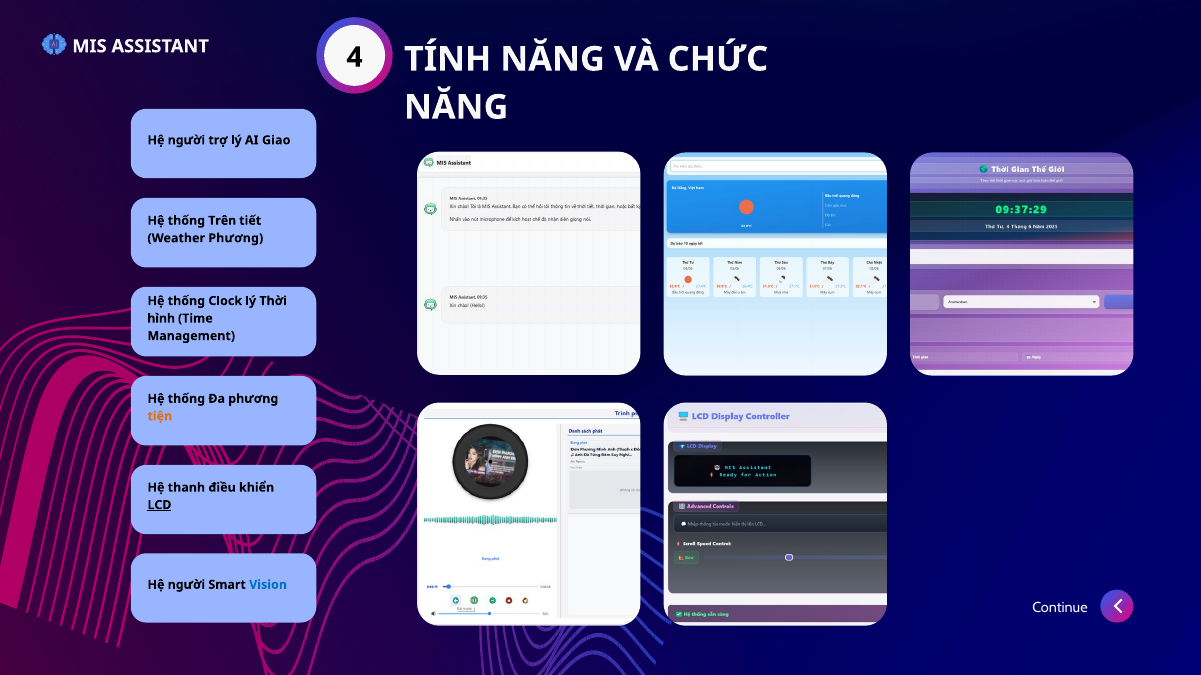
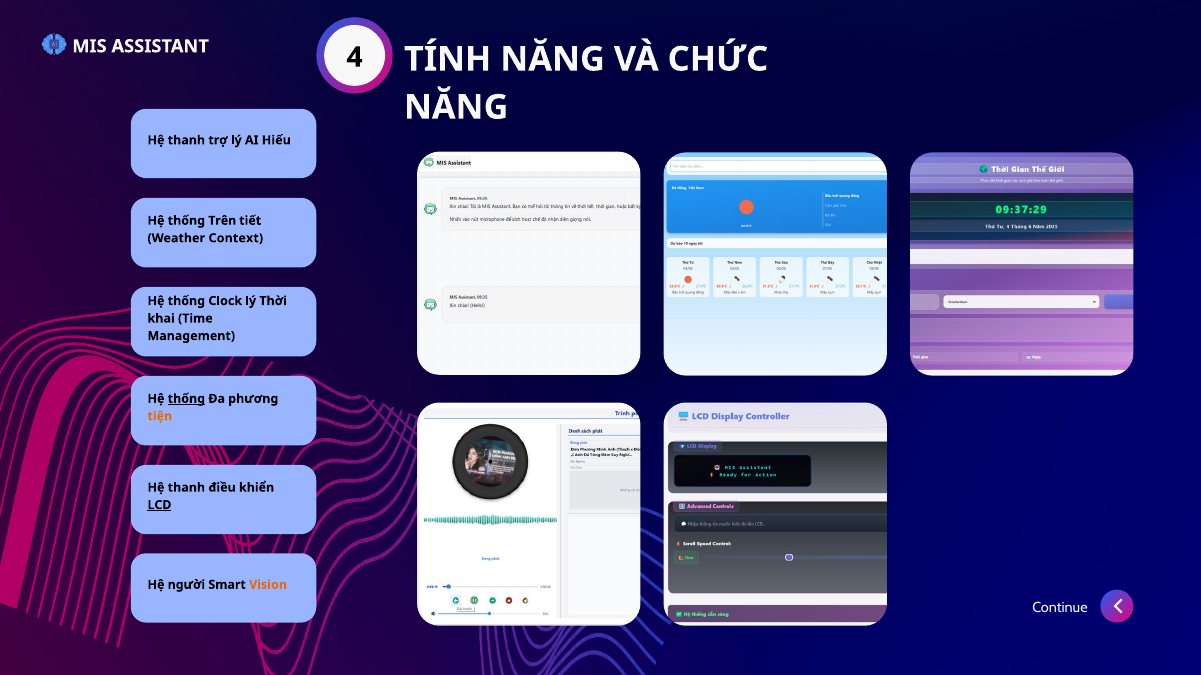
người: người -> thanh (186, 140)
Giao: Giao -> Hiếu (276, 140)
Weather Phương: Phương -> Context (236, 238)
hình: hình -> khai (161, 319)
thống underline: none -> present (186, 399)
Vision colour: blue -> orange (268, 585)
